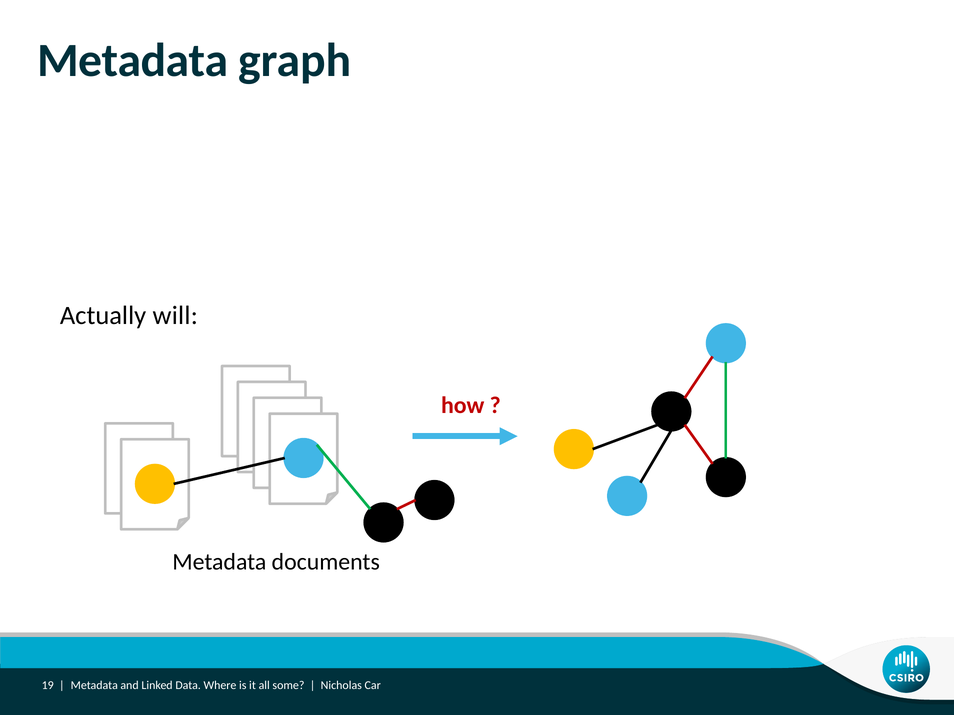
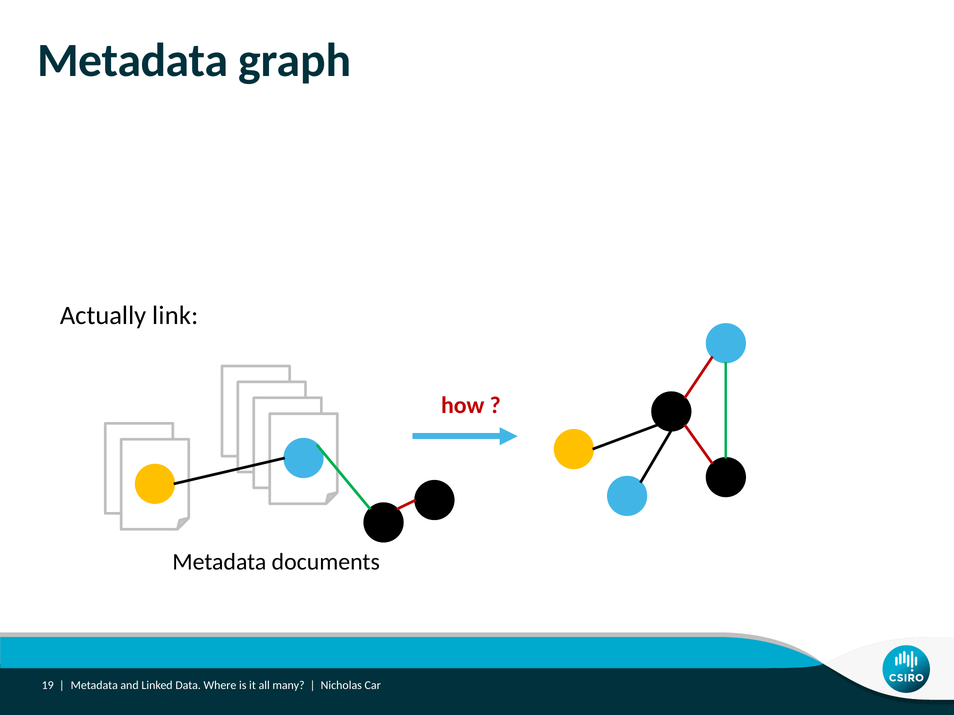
will: will -> link (175, 316)
some: some -> many (289, 686)
